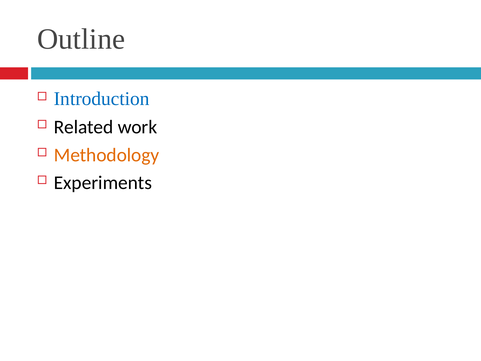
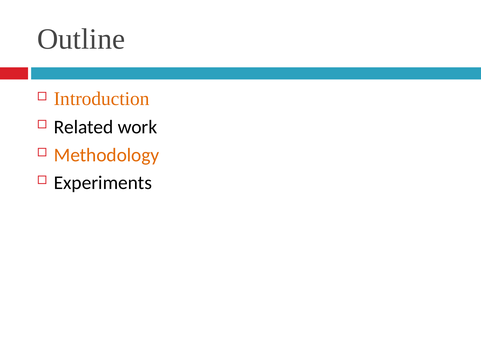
Introduction colour: blue -> orange (102, 99)
